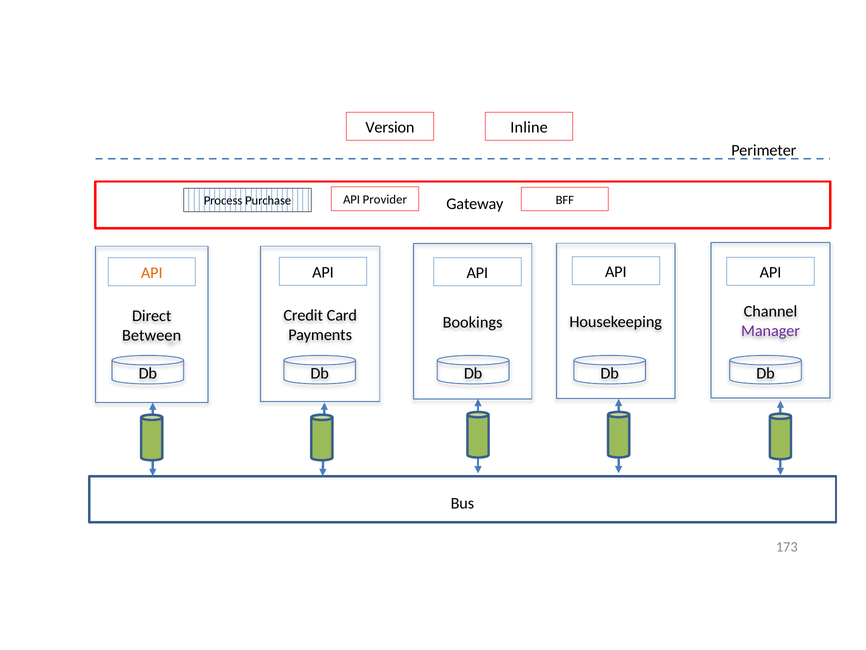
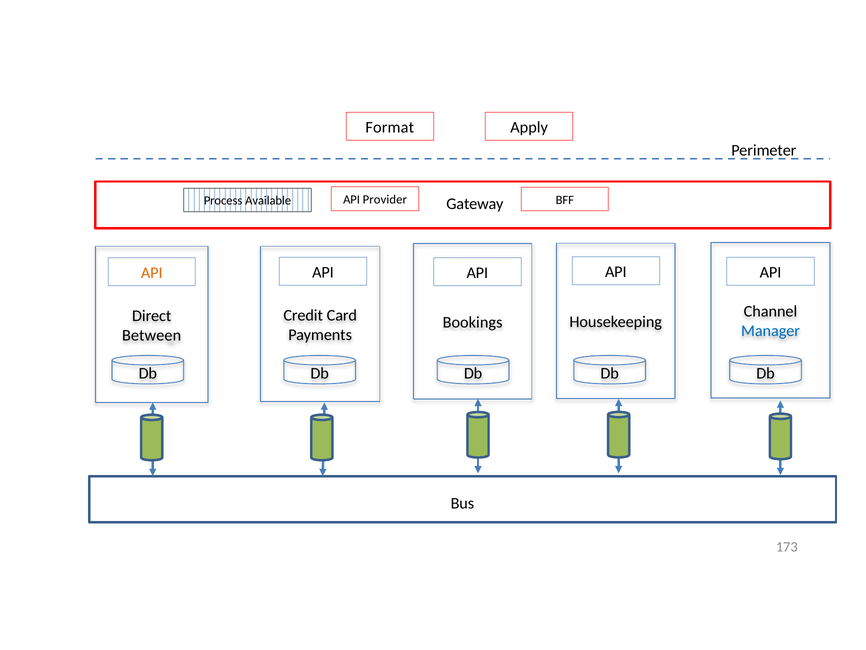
Inline: Inline -> Apply (529, 127)
Version: Version -> Format (390, 128)
Purchase: Purchase -> Available (268, 201)
Manager colour: purple -> blue (771, 331)
